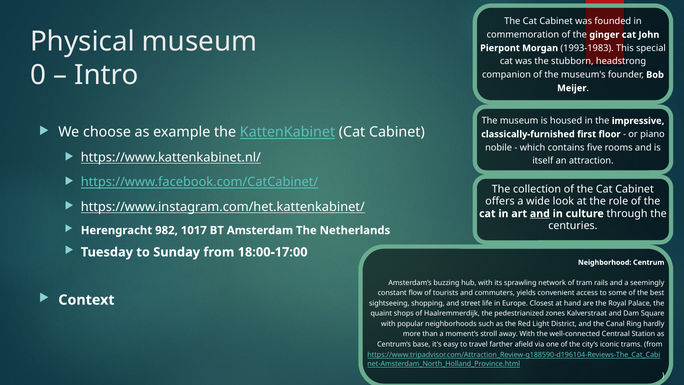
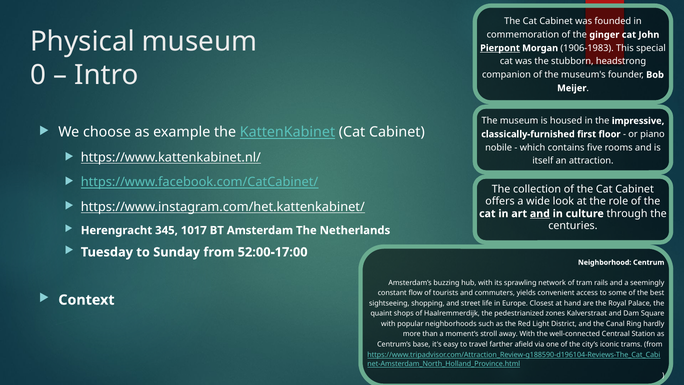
Pierpont underline: none -> present (500, 48)
1993-1983: 1993-1983 -> 1906-1983 (587, 48)
982: 982 -> 345 (167, 230)
18:00-17:00: 18:00-17:00 -> 52:00-17:00 (273, 252)
